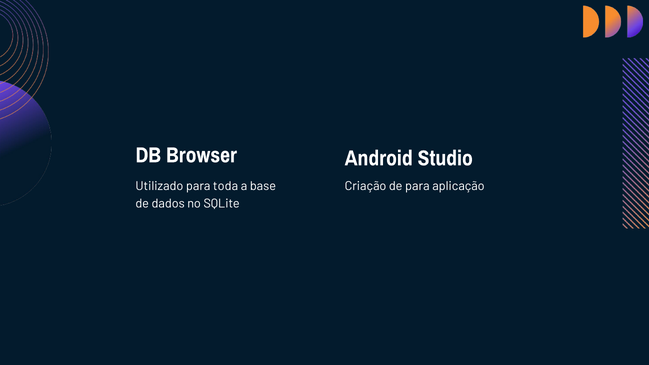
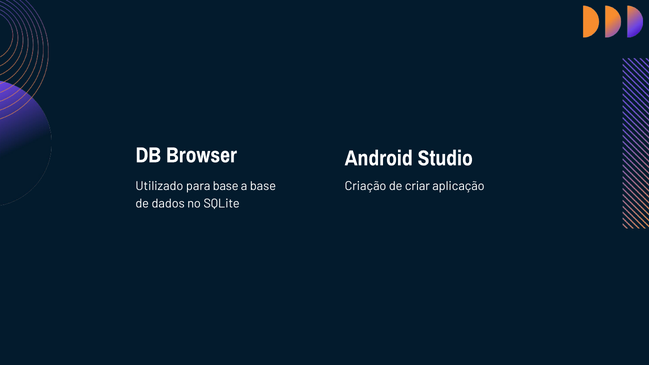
para toda: toda -> base (226, 186)
de para: para -> criar (417, 186)
